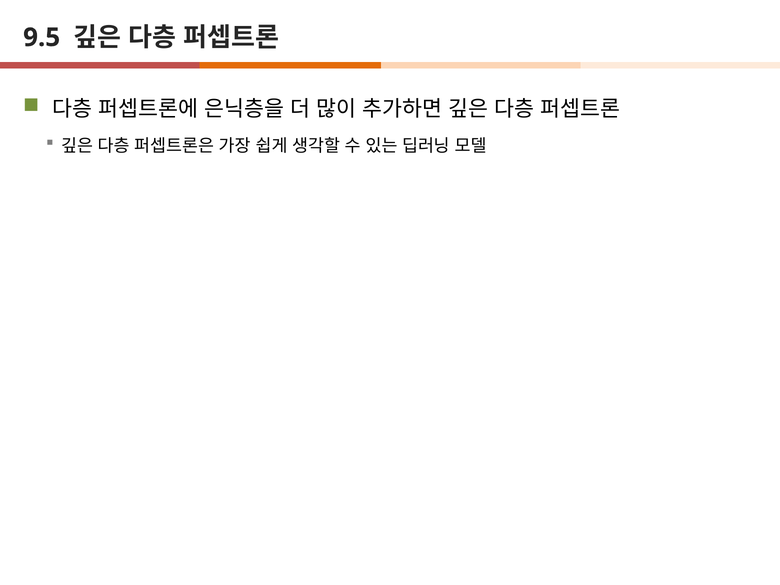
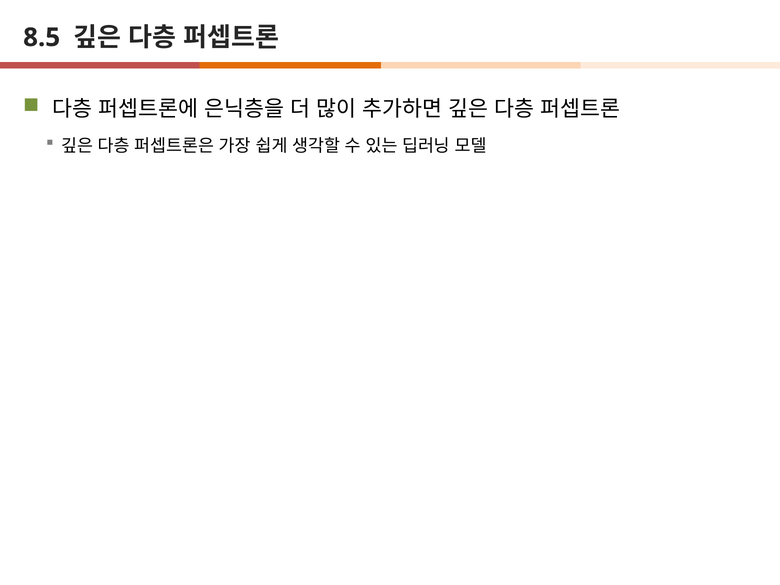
9.5: 9.5 -> 8.5 (42, 37)
